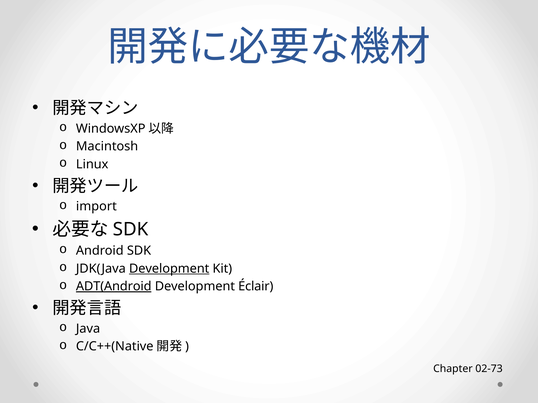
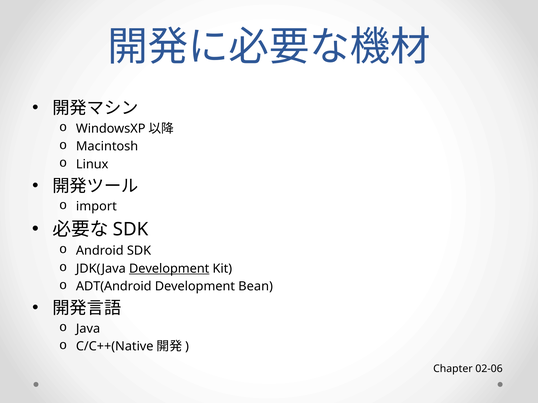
ADT(Android underline: present -> none (114, 287)
Éclair: Éclair -> Bean (256, 287)
02-73: 02-73 -> 02-06 (489, 369)
